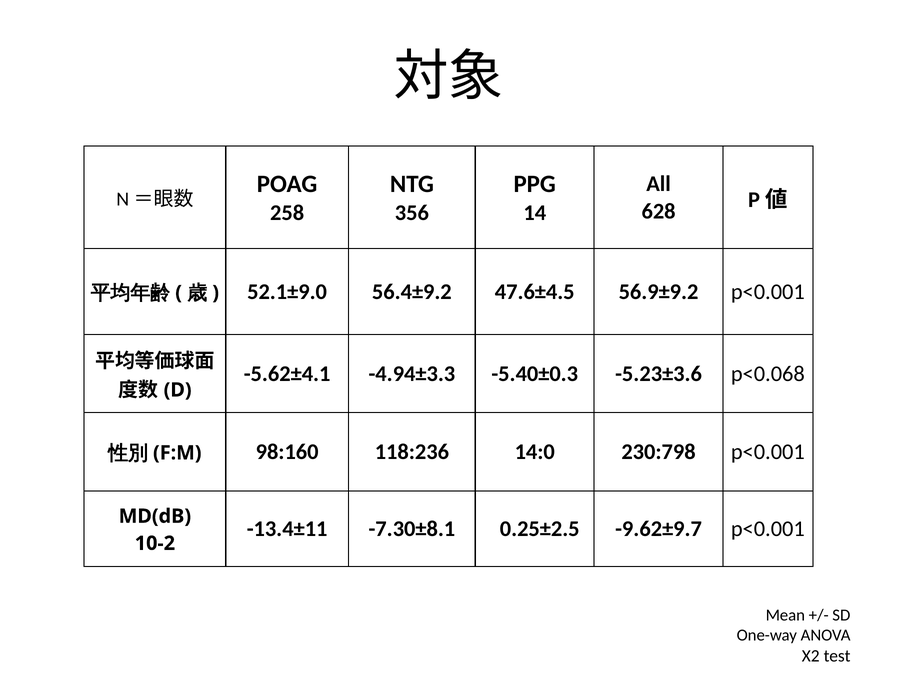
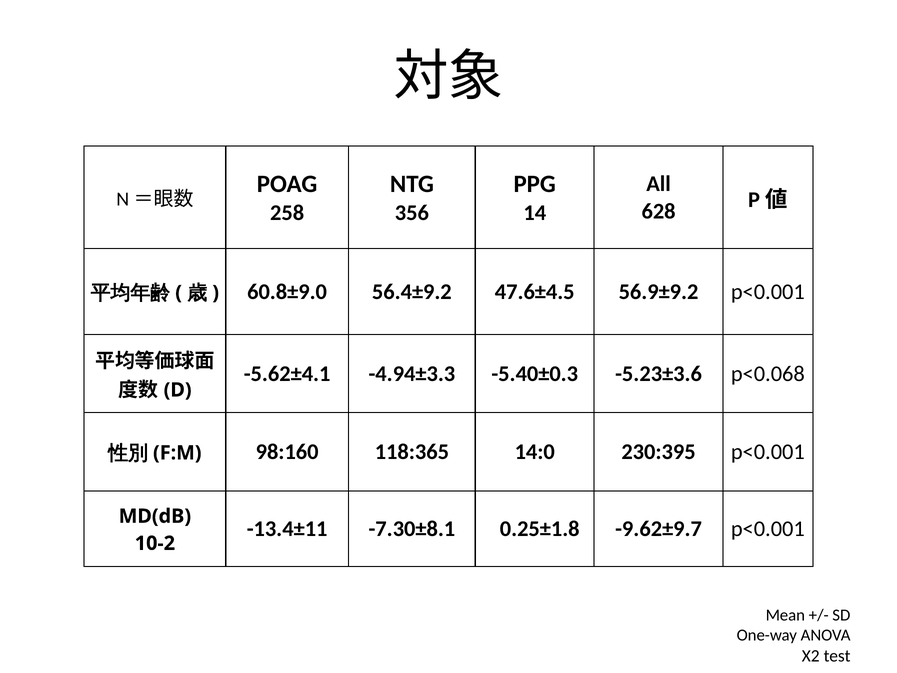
52.1±9.0: 52.1±9.0 -> 60.8±9.0 (287, 292)
118:236: 118:236 -> 118:365 (412, 452)
230:798: 230:798 -> 230:395 (659, 452)
0.25±2.5: 0.25±2.5 -> 0.25±1.8 (540, 529)
